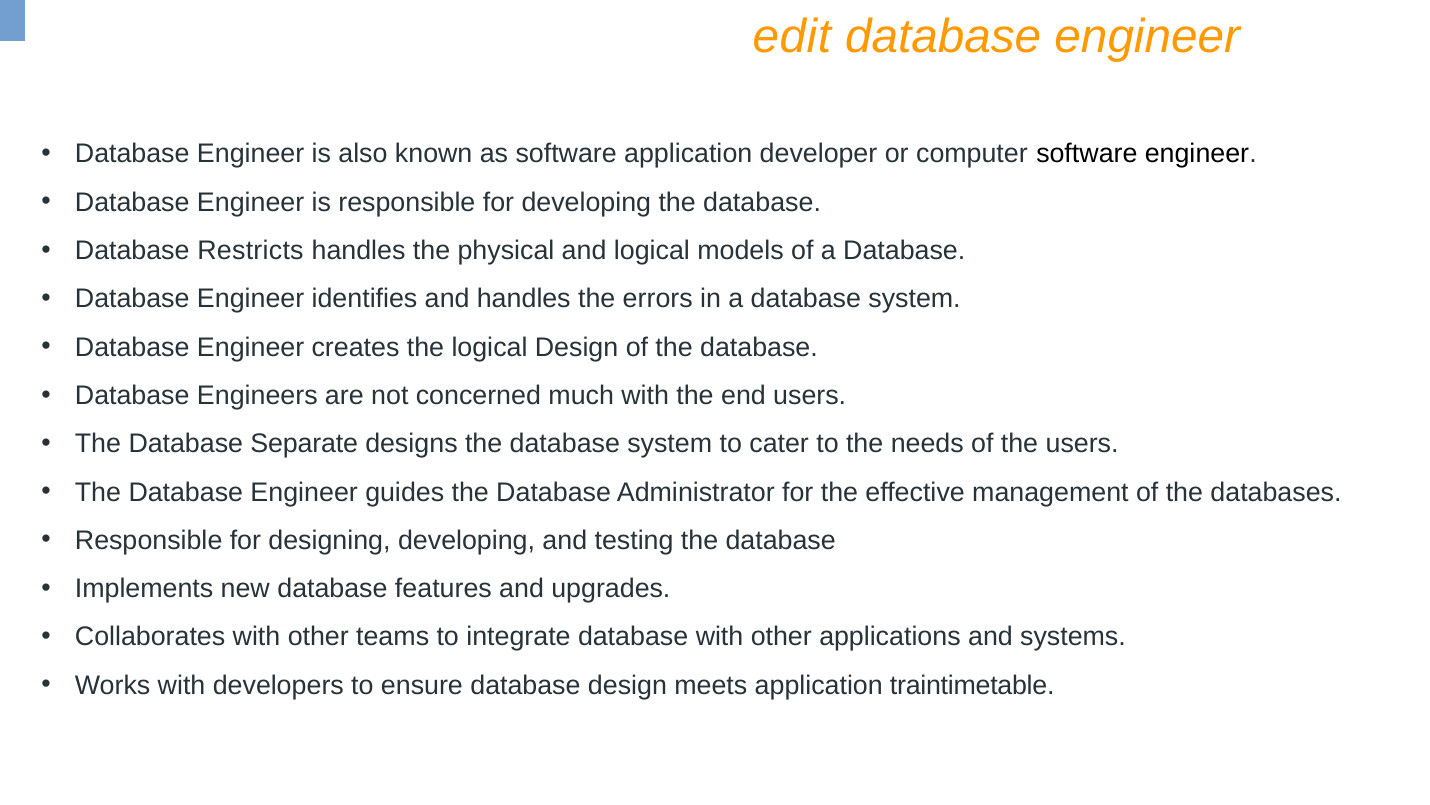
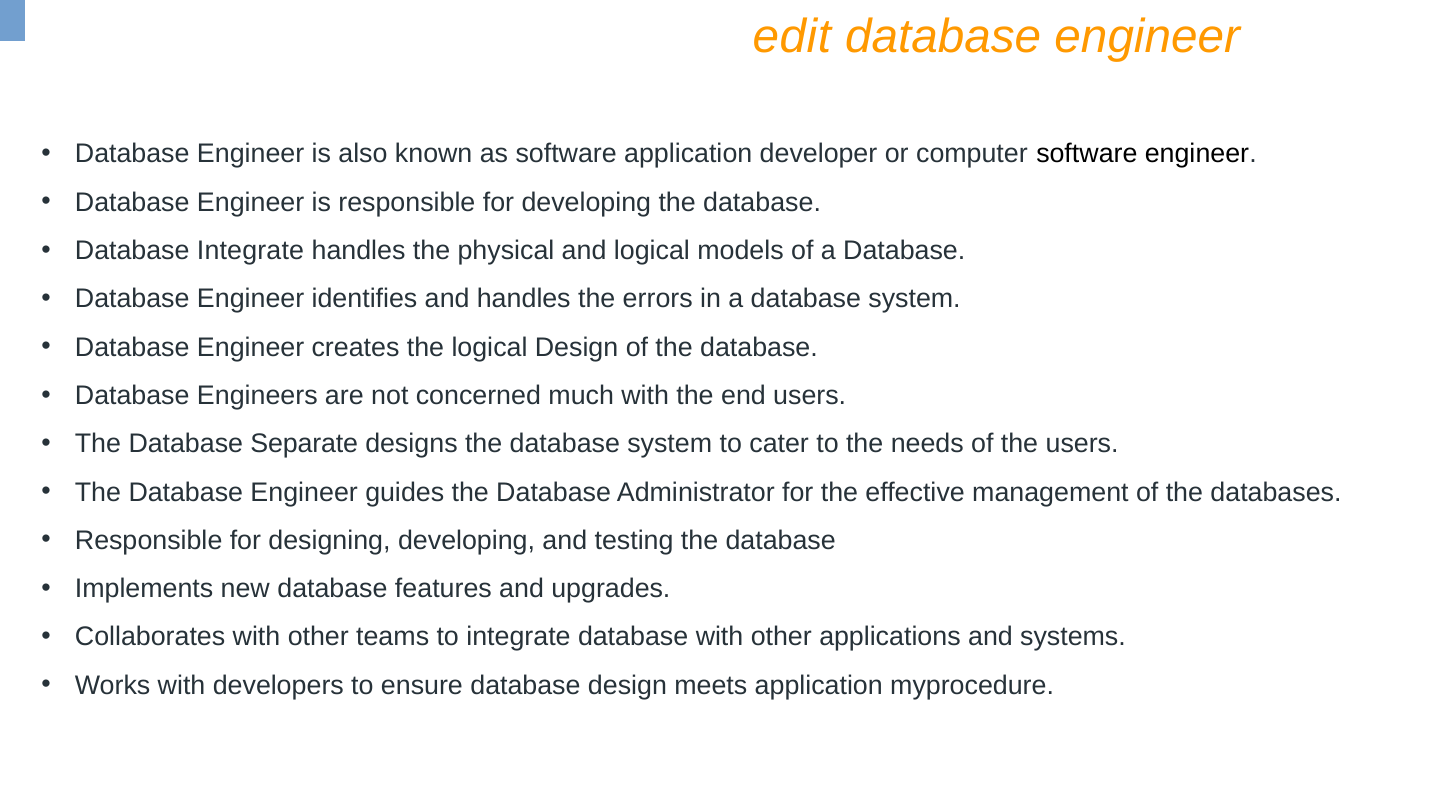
Database Restricts: Restricts -> Integrate (251, 250)
traintimetable: traintimetable -> myprocedure (972, 685)
